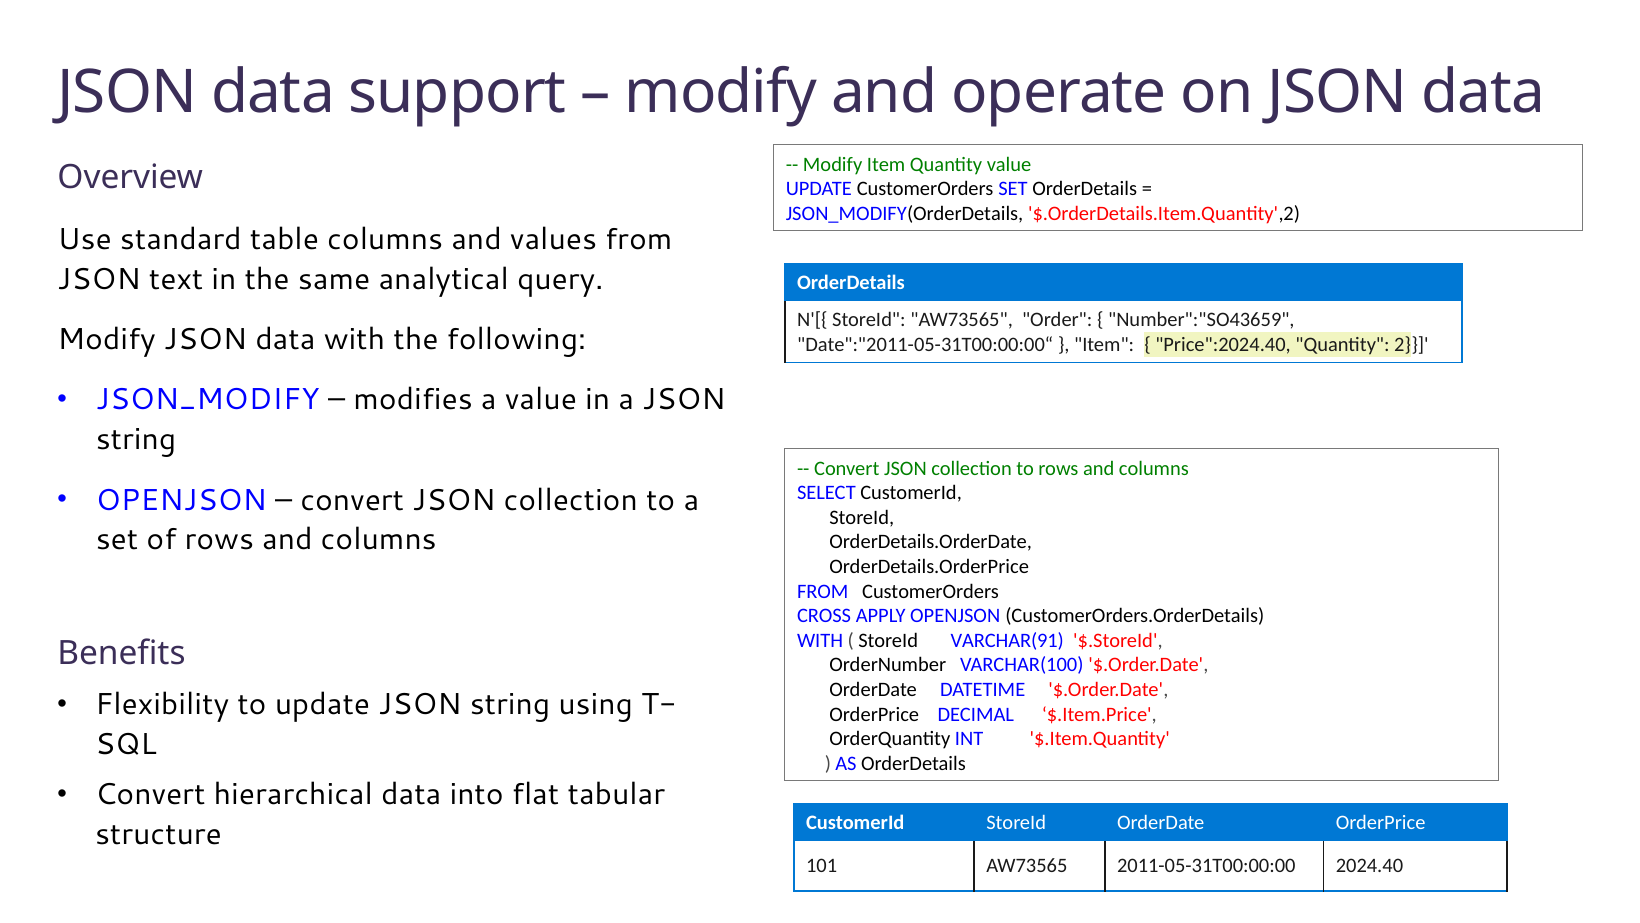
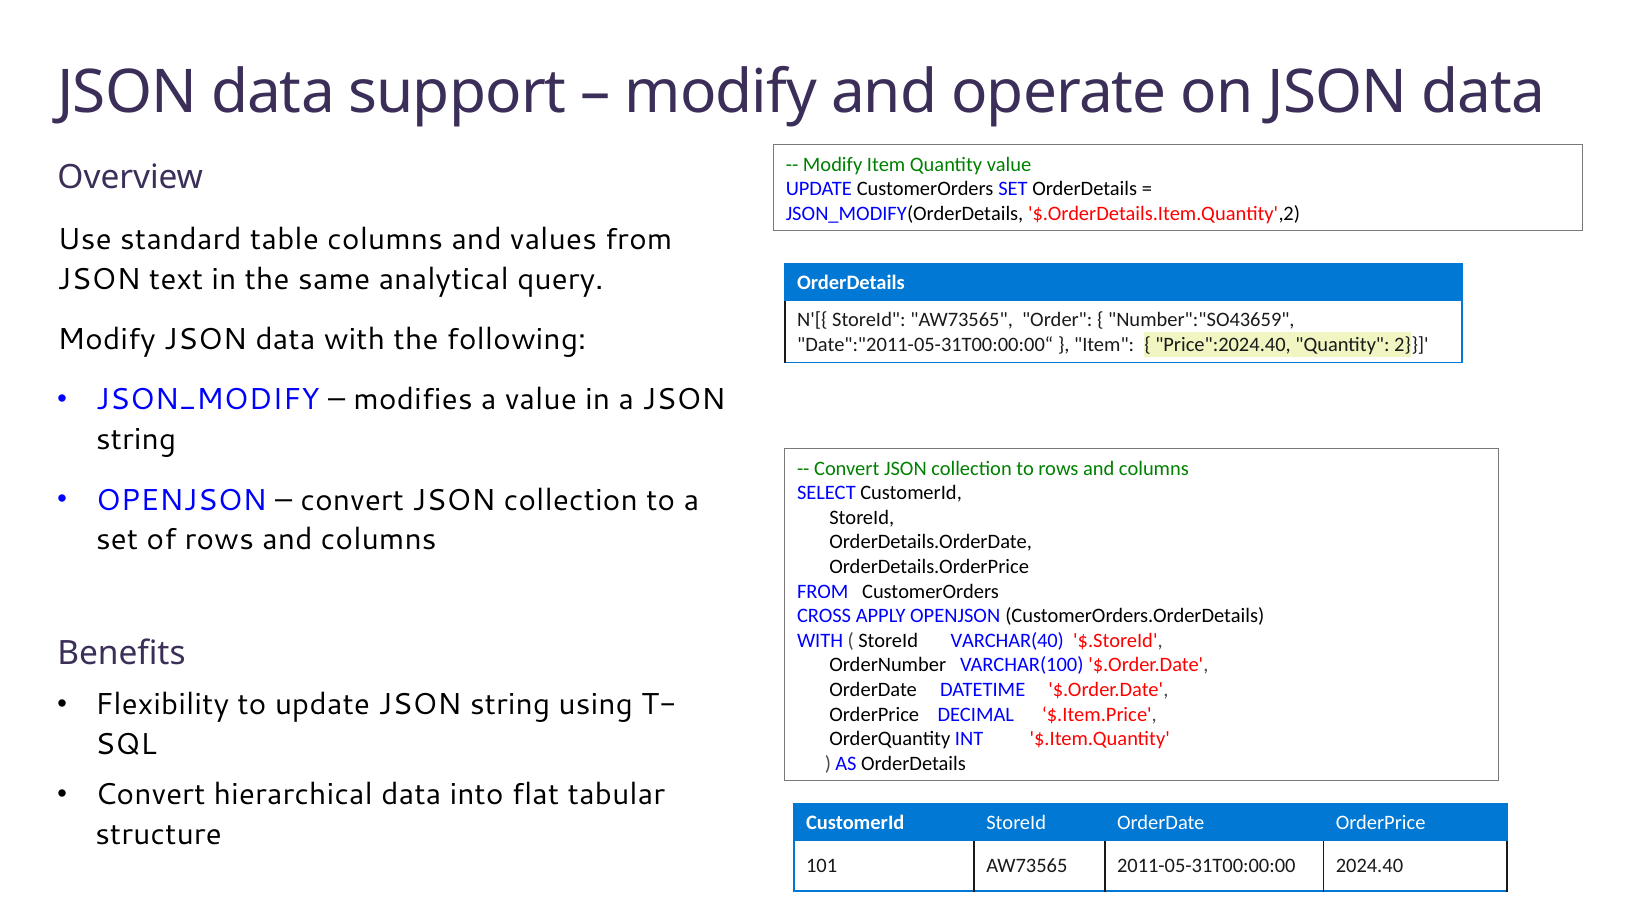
VARCHAR(91: VARCHAR(91 -> VARCHAR(40 (1007, 640)
